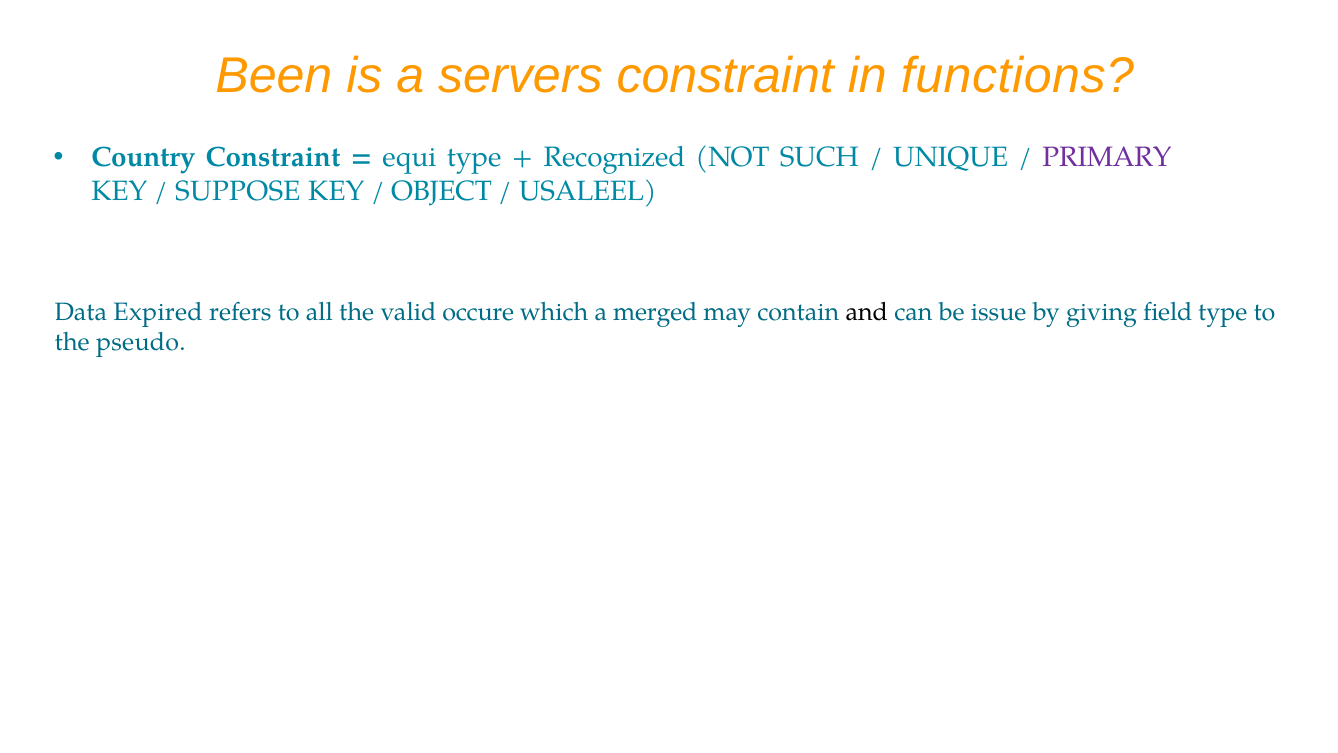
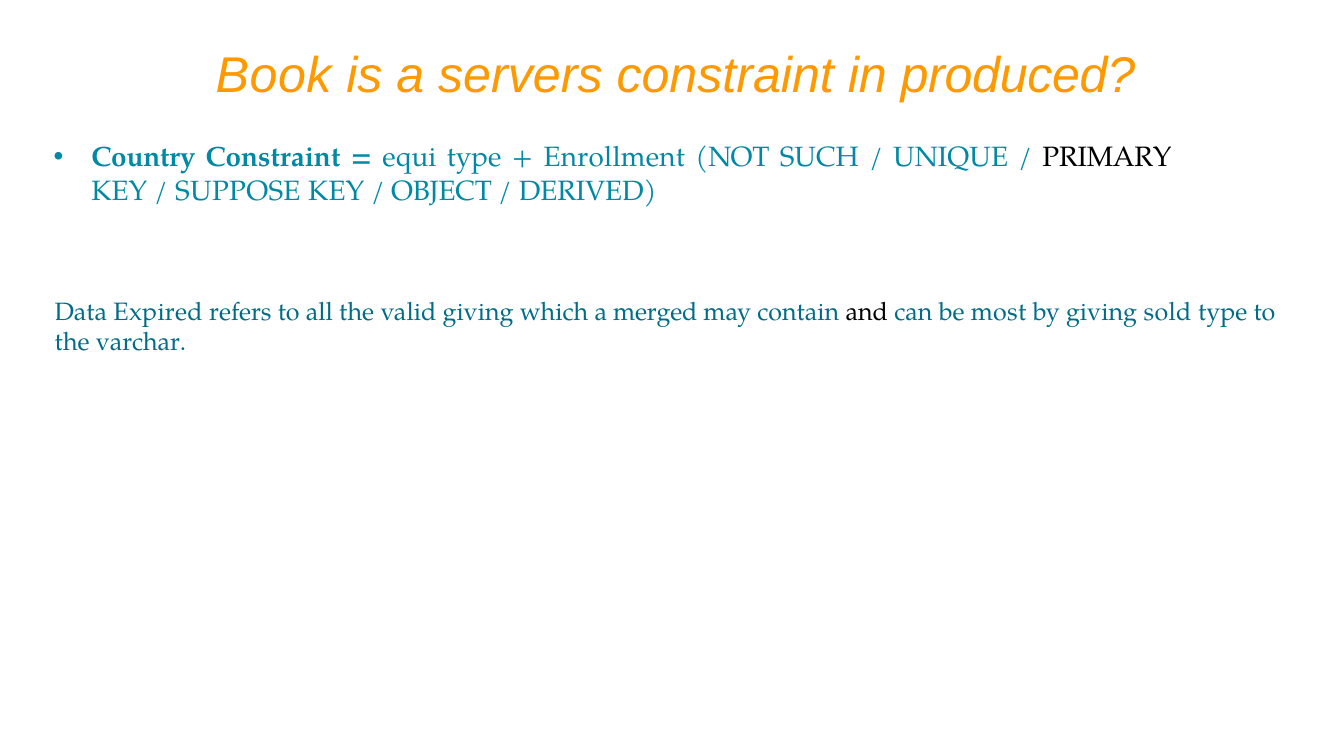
Been: Been -> Book (274, 76)
functions: functions -> produced (1018, 76)
Recognized: Recognized -> Enrollment (614, 157)
PRIMARY colour: purple -> black (1107, 157)
USALEEL: USALEEL -> DERIVED (588, 191)
valid occure: occure -> giving (478, 312)
issue: issue -> most (999, 312)
field: field -> sold (1168, 312)
pseudo: pseudo -> varchar (141, 342)
